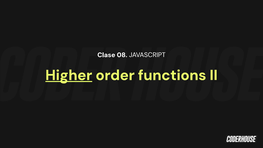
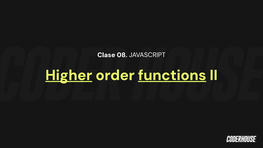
functions underline: none -> present (172, 75)
